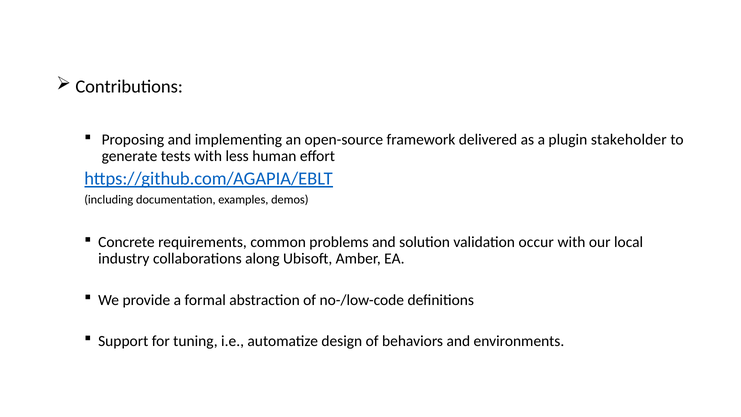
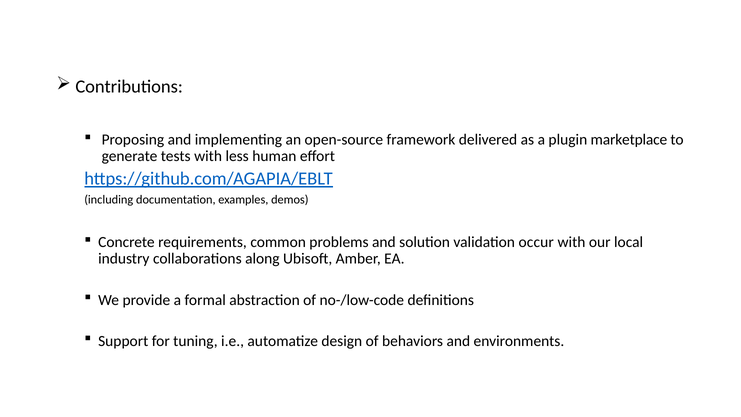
stakeholder: stakeholder -> marketplace (629, 140)
